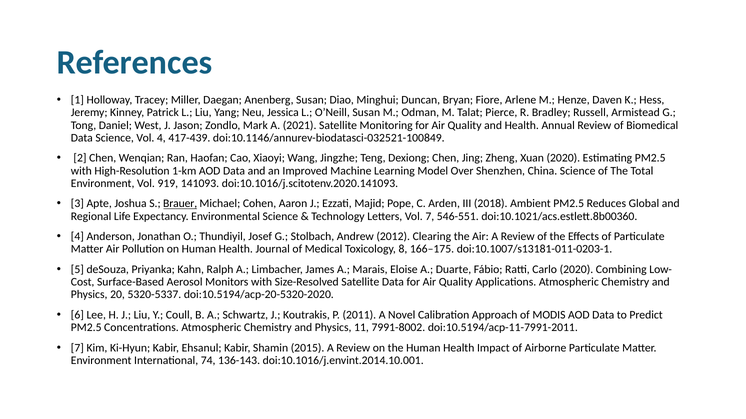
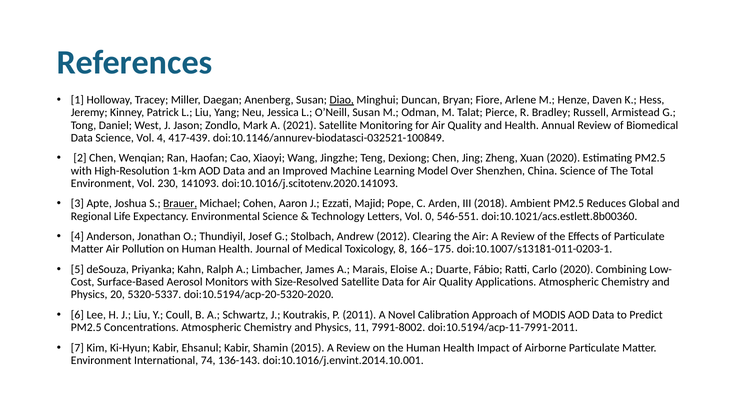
Diao underline: none -> present (342, 100)
919: 919 -> 230 (168, 184)
Vol 7: 7 -> 0 (430, 217)
